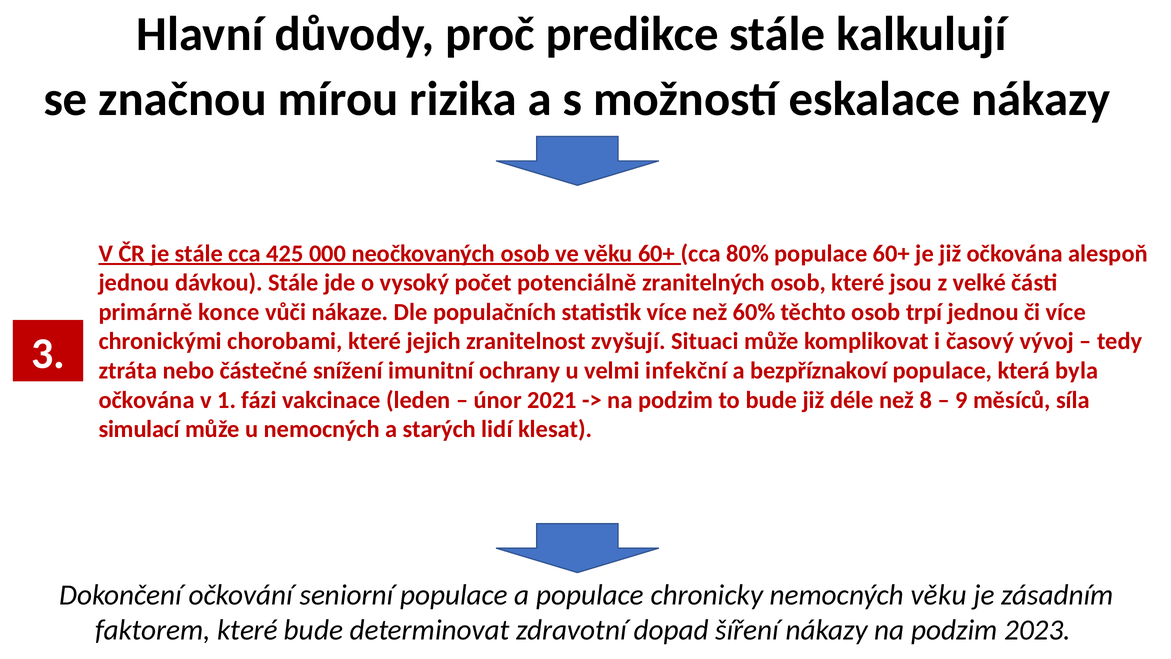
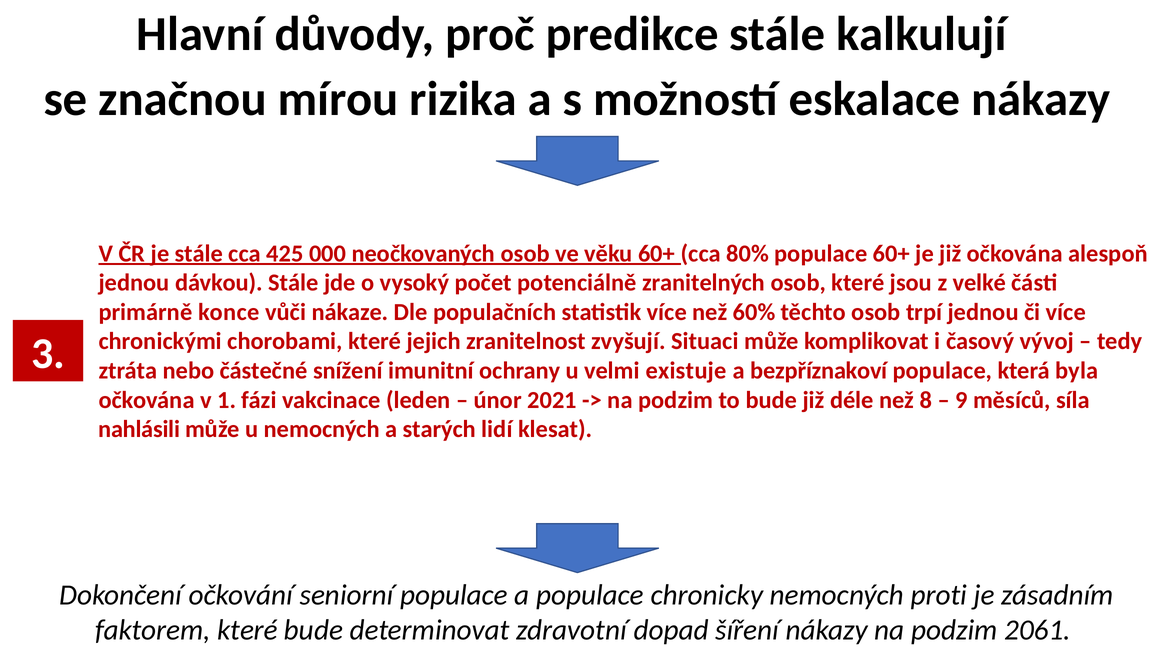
infekční: infekční -> existuje (686, 371)
simulací: simulací -> nahlásili (139, 429)
nemocných věku: věku -> proti (939, 595)
2023: 2023 -> 2061 (1038, 630)
